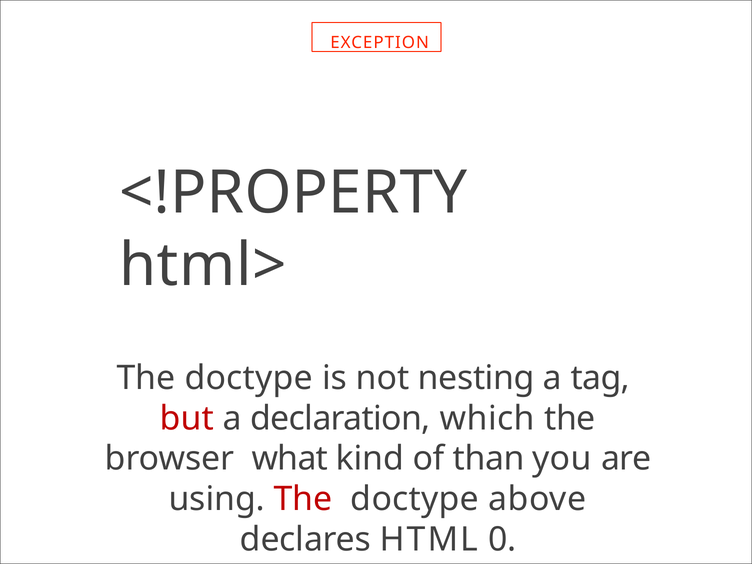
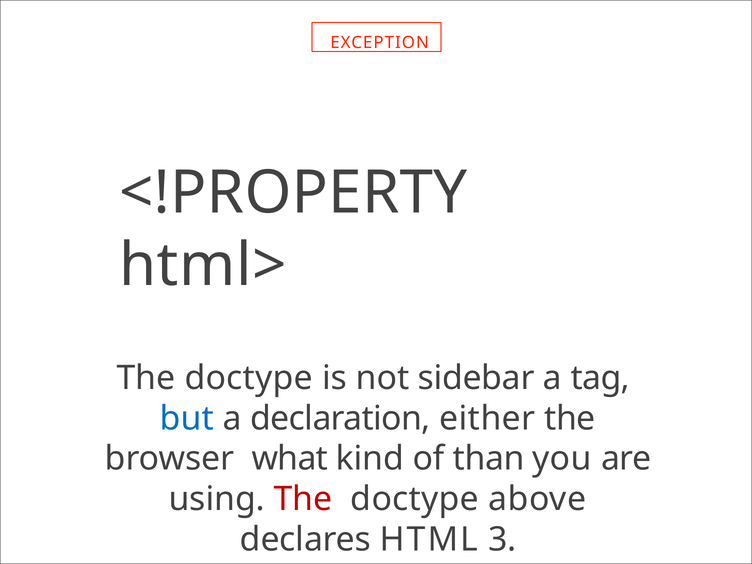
nesting: nesting -> sidebar (476, 378)
but colour: red -> blue (187, 418)
which: which -> either (487, 418)
0: 0 -> 3 (502, 540)
